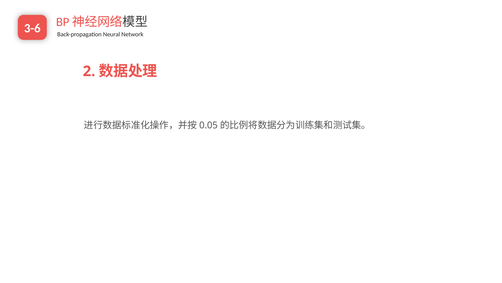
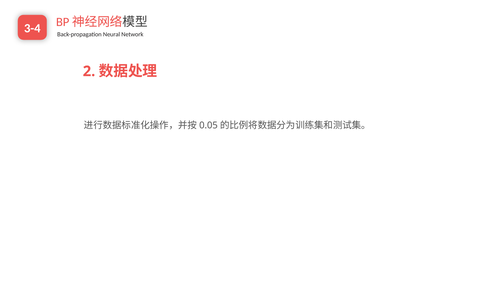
3-6: 3-6 -> 3-4 (32, 28)
